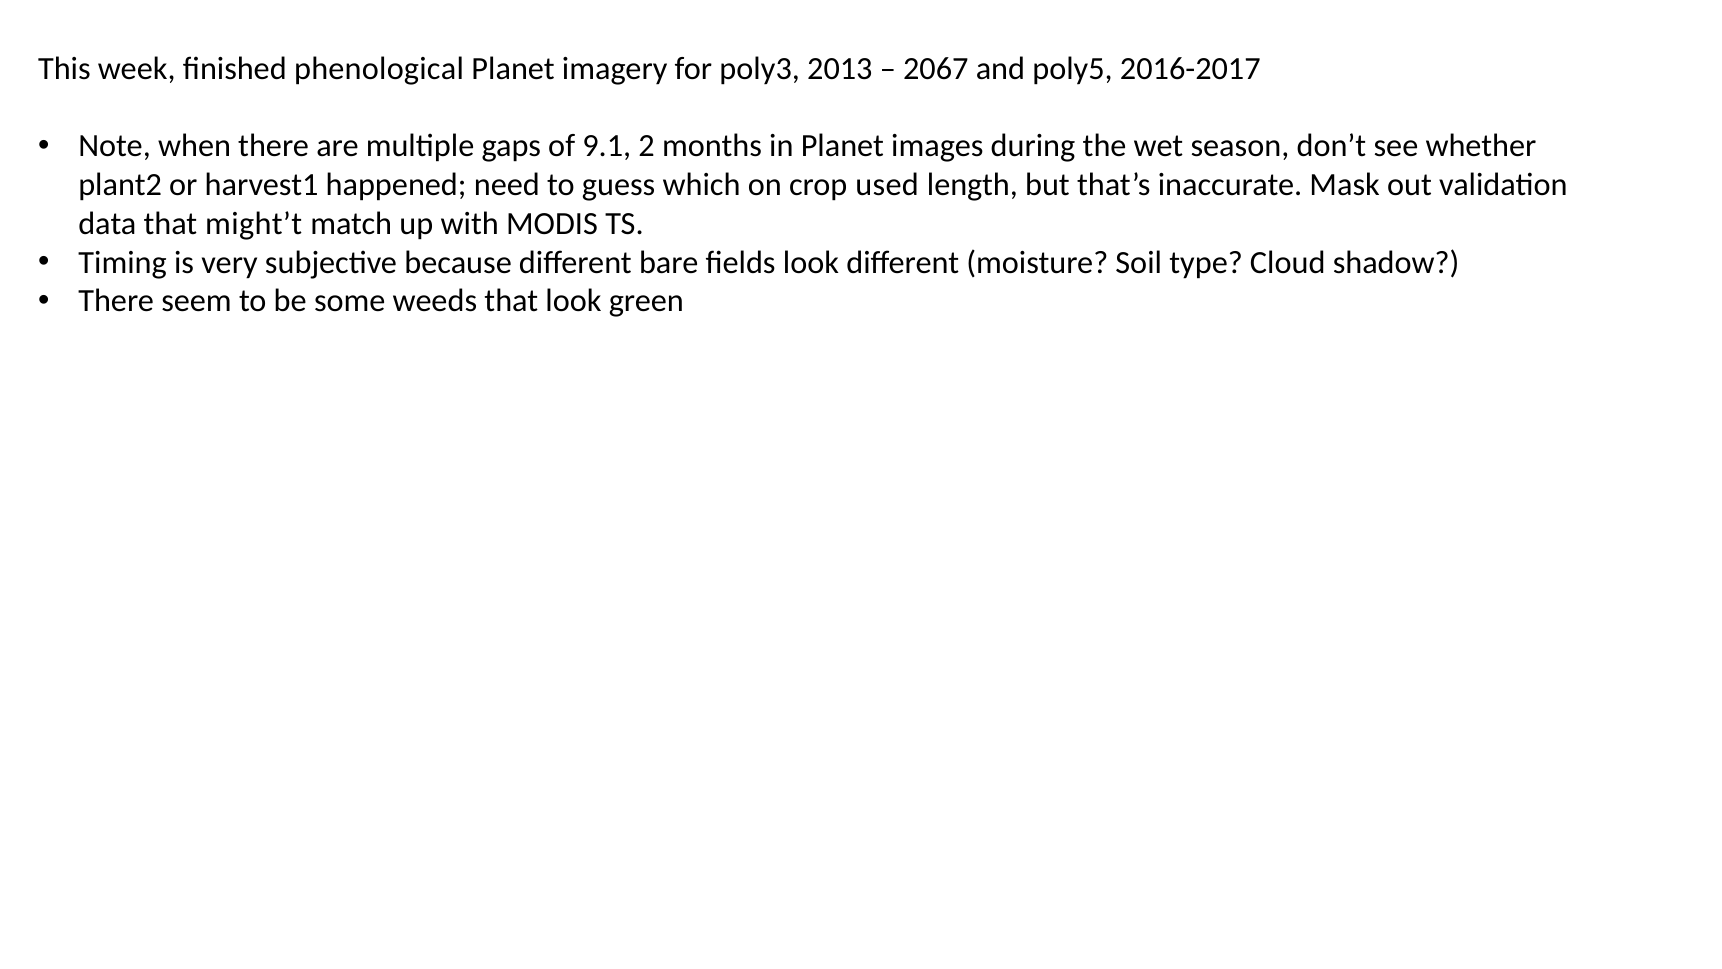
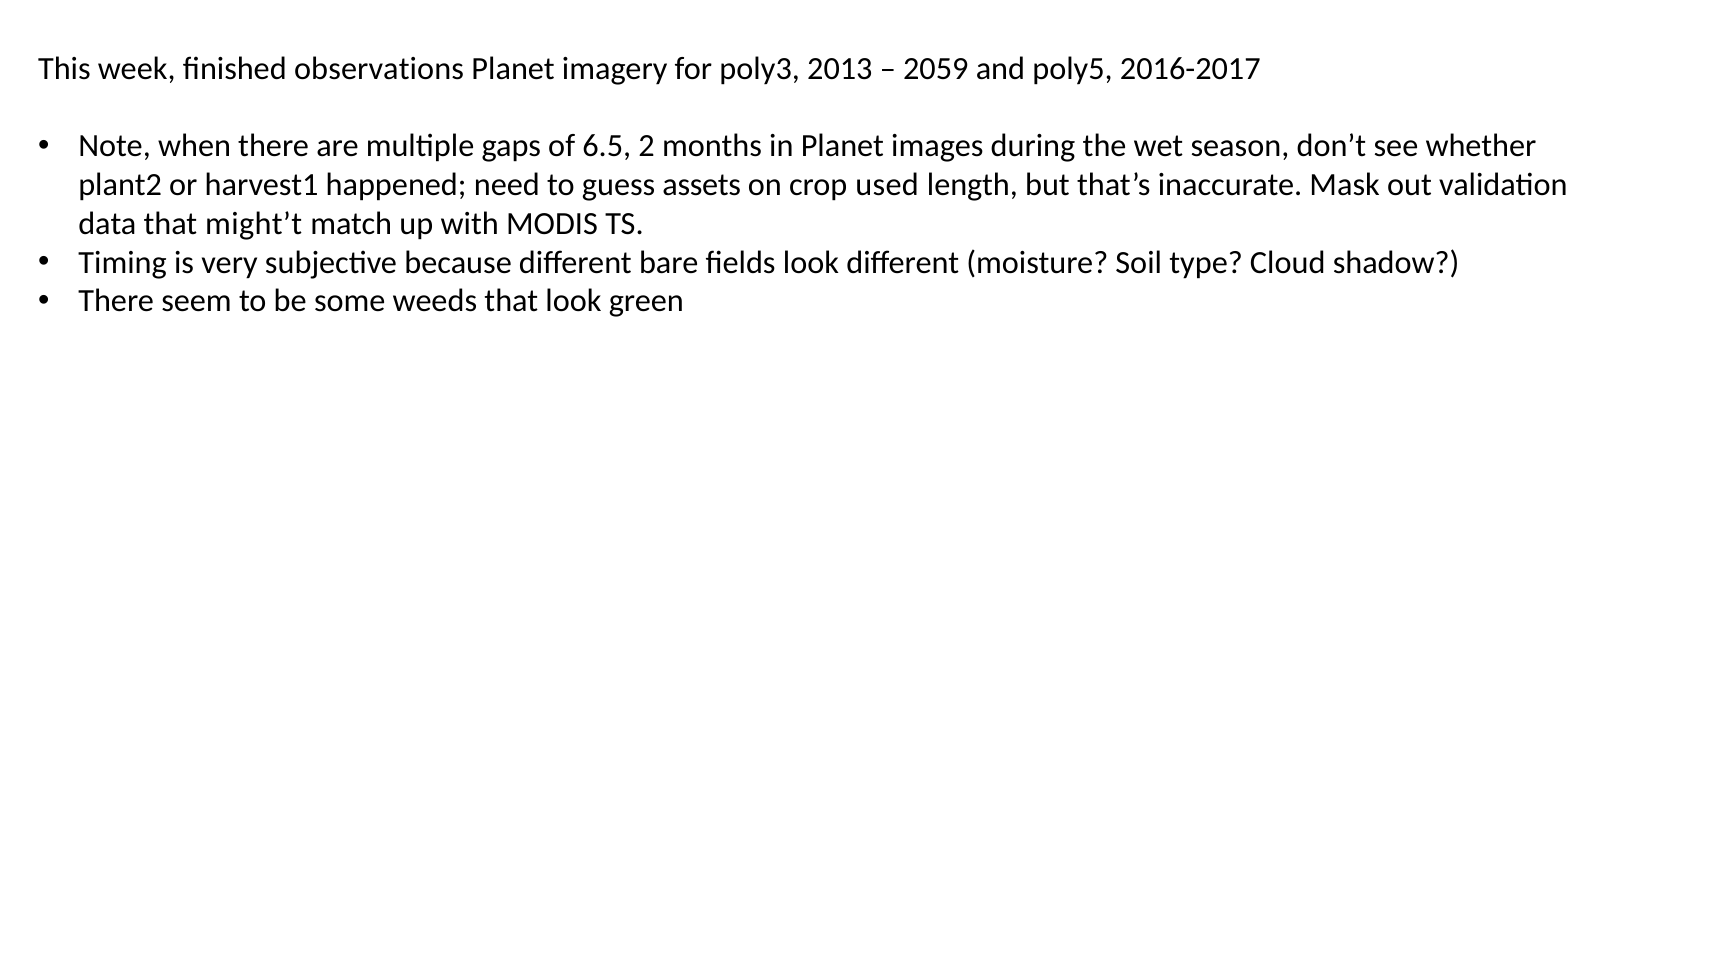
phenological: phenological -> observations (379, 69)
2067: 2067 -> 2059 (936, 69)
9.1: 9.1 -> 6.5 (607, 146)
which: which -> assets (702, 185)
